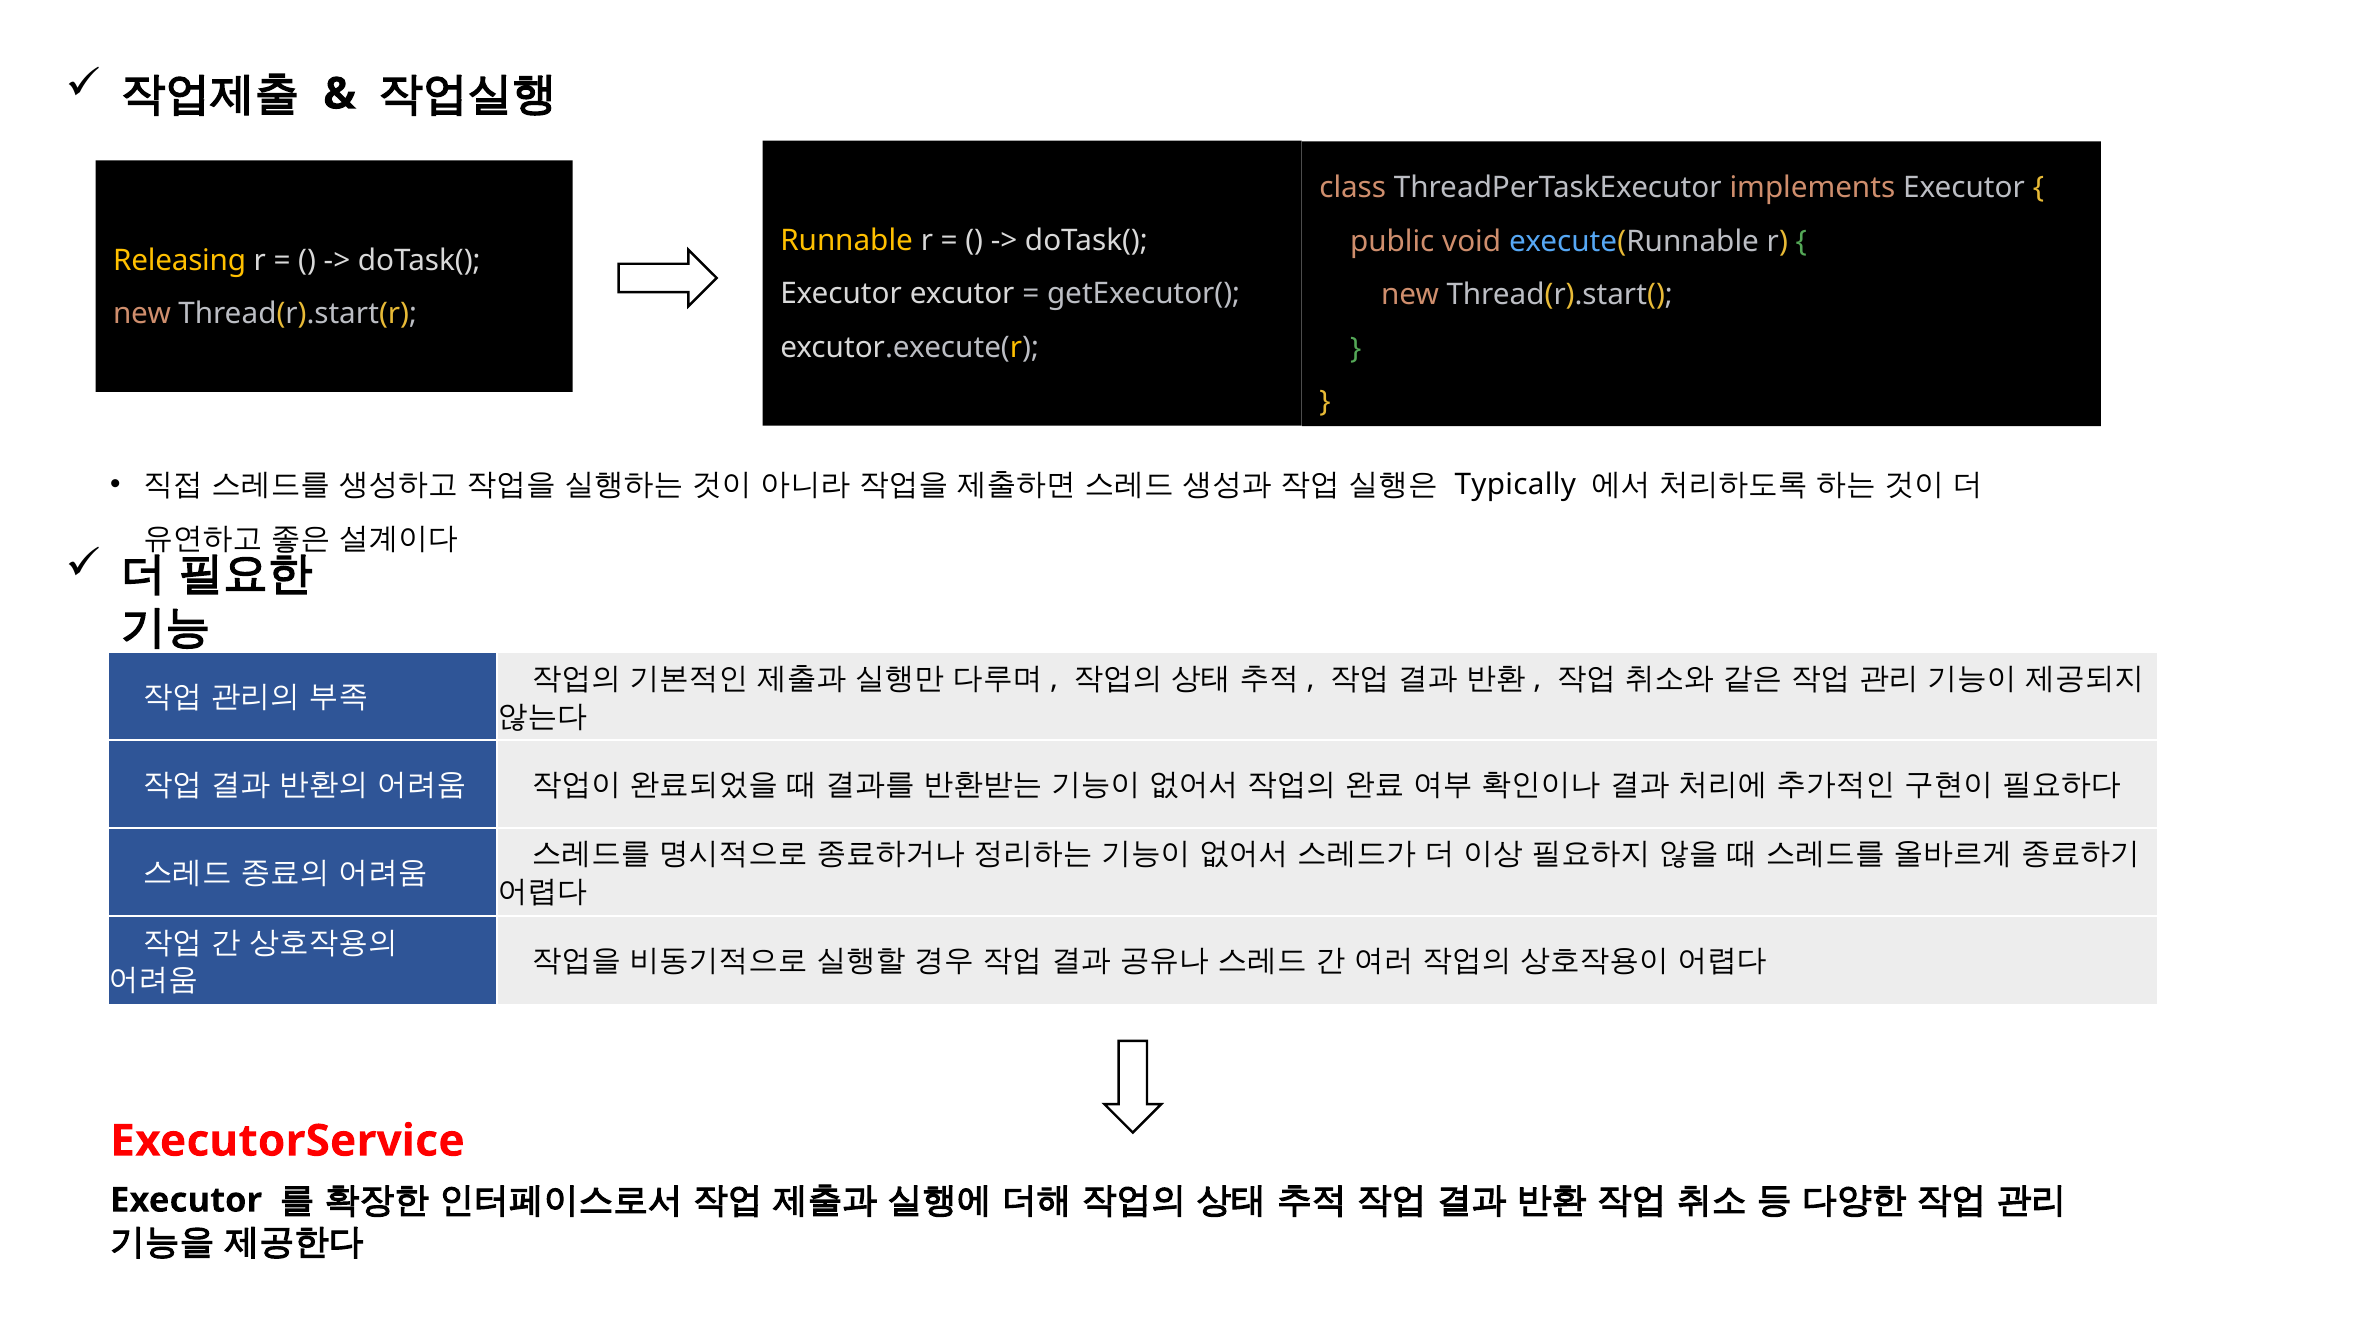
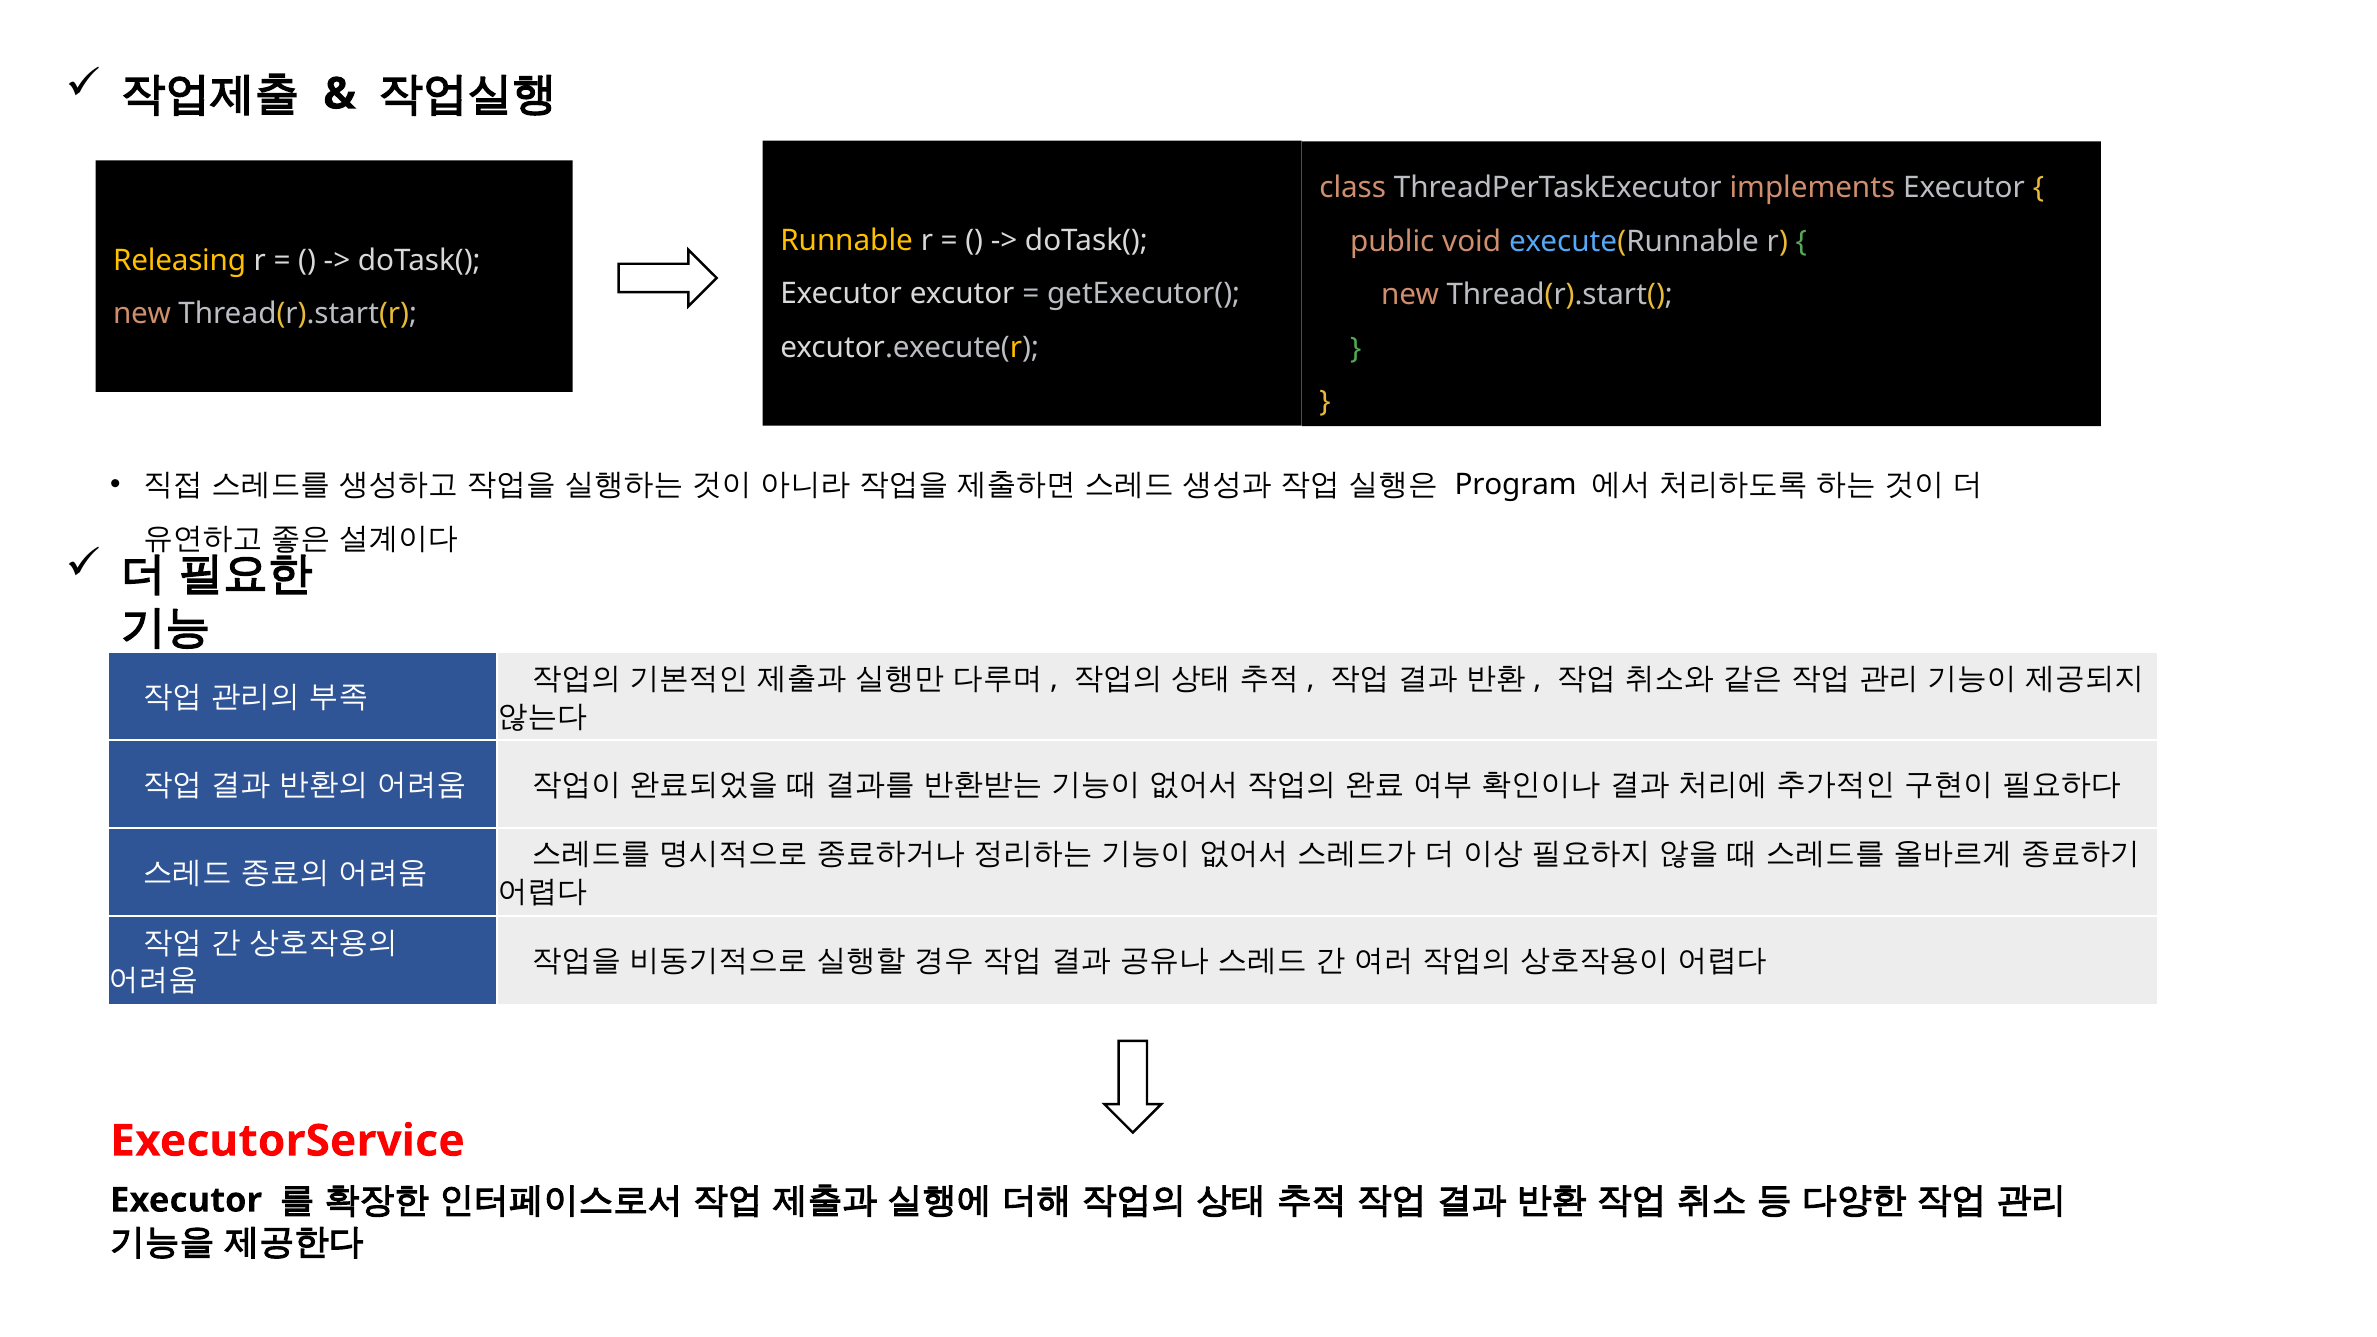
Typically: Typically -> Program (1516, 485)
